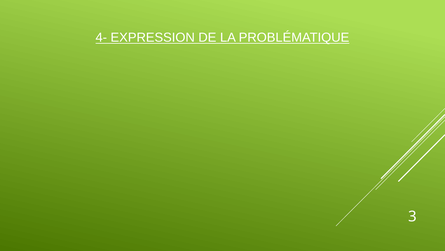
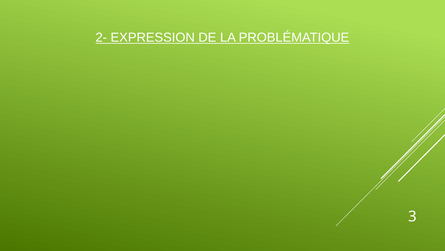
4-: 4- -> 2- (101, 37)
